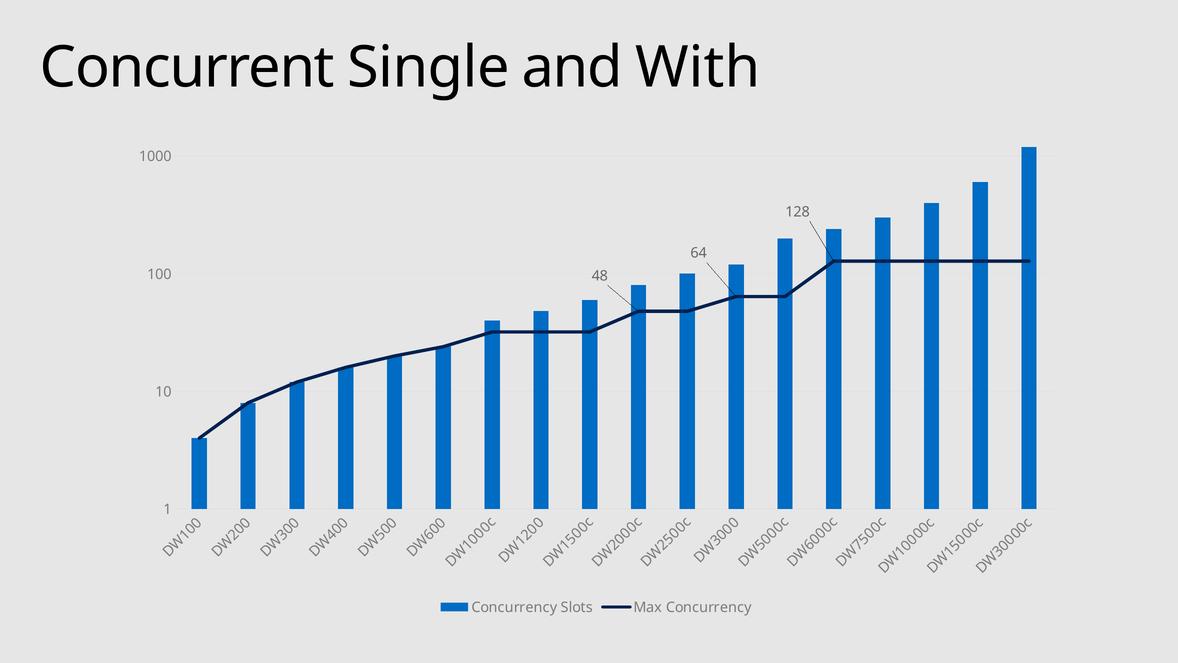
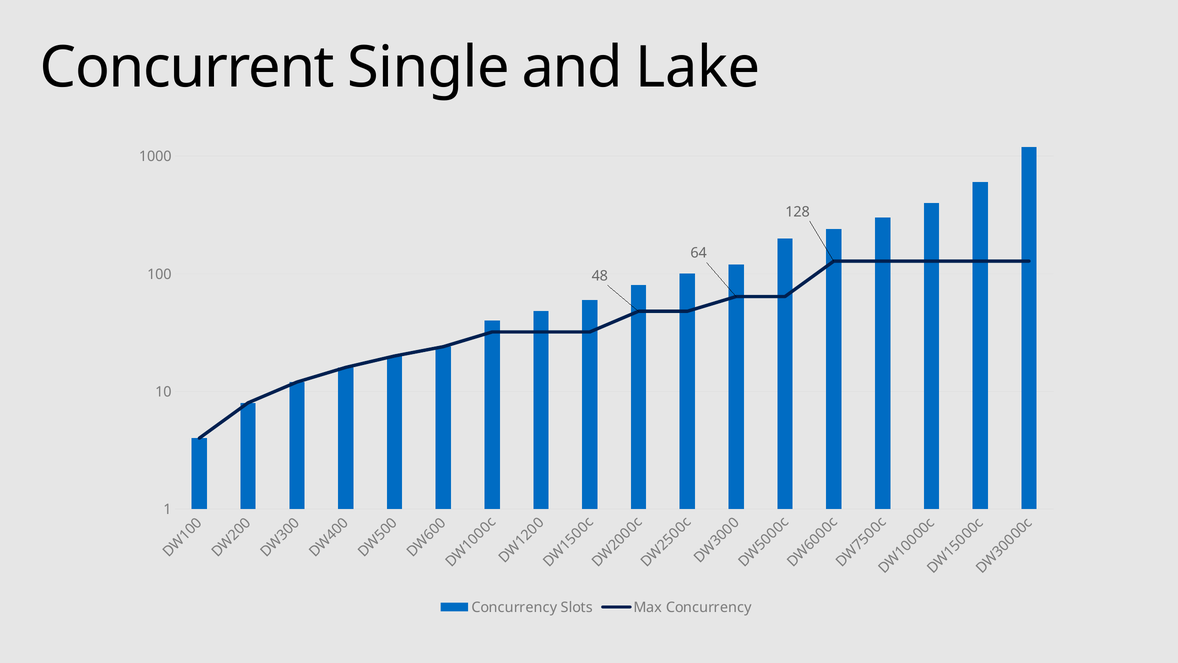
With: With -> Lake (698, 67)
